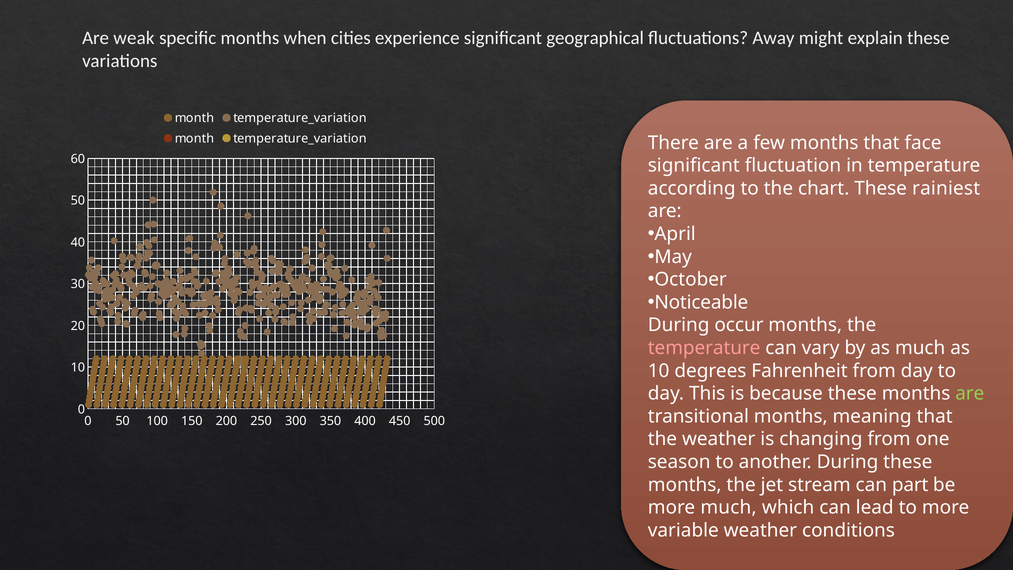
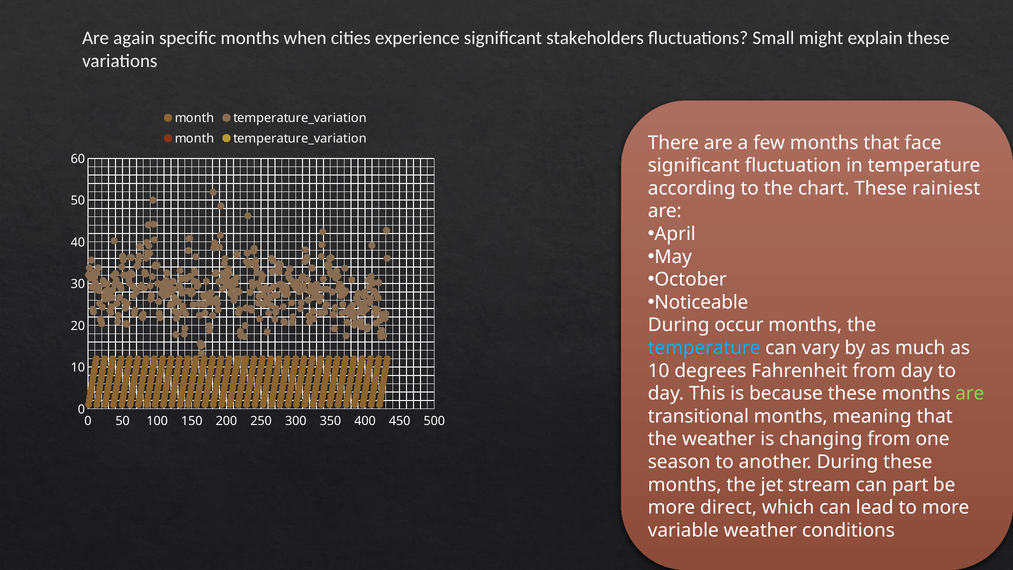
weak: weak -> again (134, 38)
geographical: geographical -> stakeholders (595, 38)
Away: Away -> Small (773, 38)
temperature colour: pink -> light blue (704, 348)
more much: much -> direct (729, 507)
